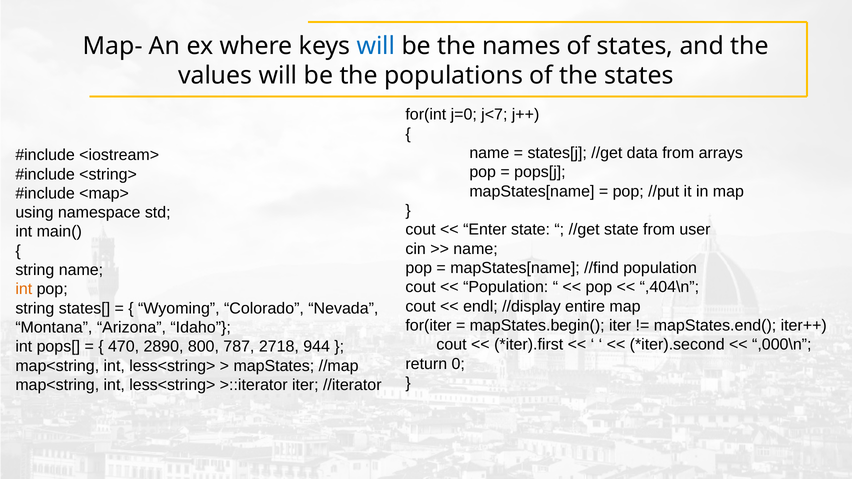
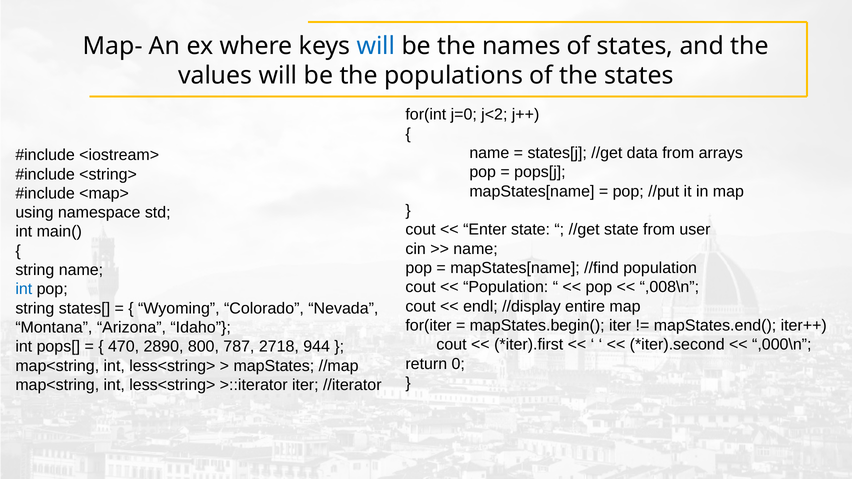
j<7: j<7 -> j<2 (494, 115)
,404\n: ,404\n -> ,008\n (669, 287)
int colour: orange -> blue (24, 289)
